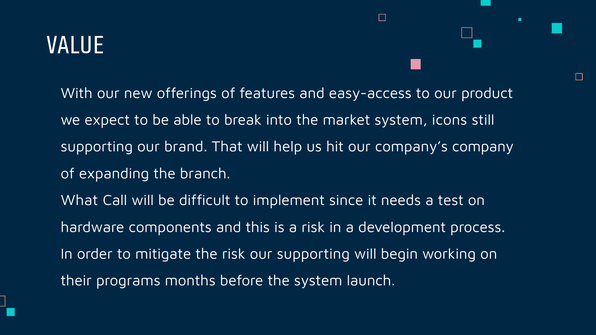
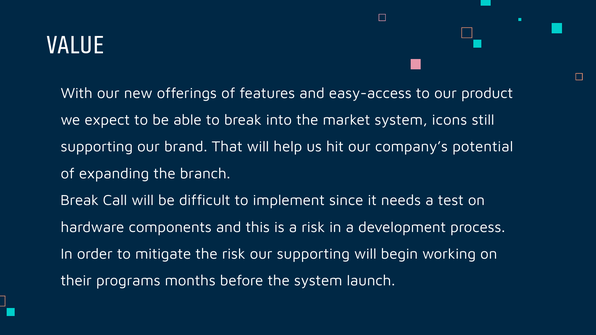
company: company -> potential (483, 147)
What: What -> Break (80, 200)
